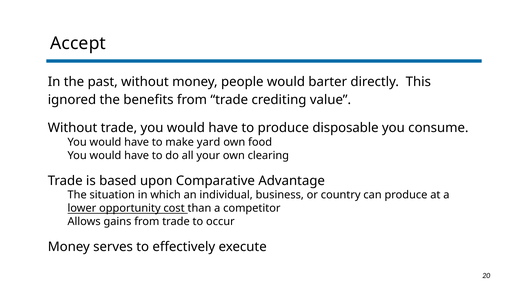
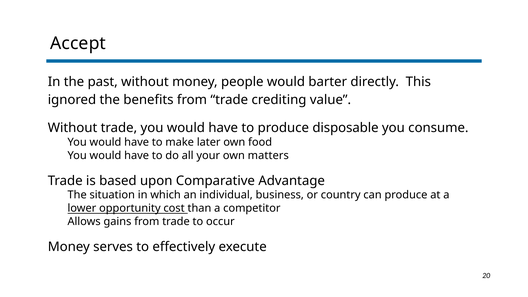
yard: yard -> later (209, 142)
clearing: clearing -> matters (268, 155)
